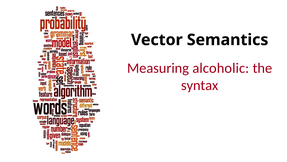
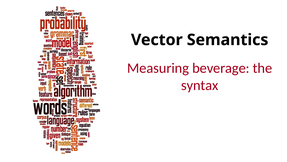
alcoholic: alcoholic -> beverage (221, 68)
